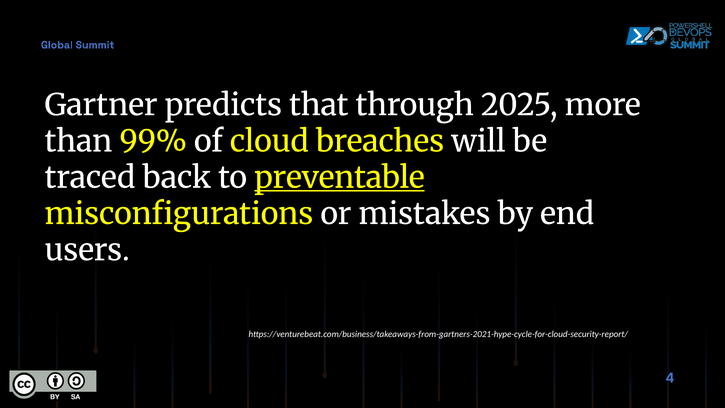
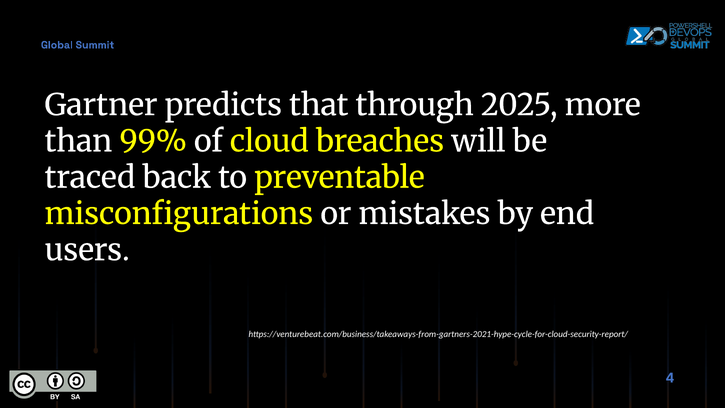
preventable underline: present -> none (339, 178)
